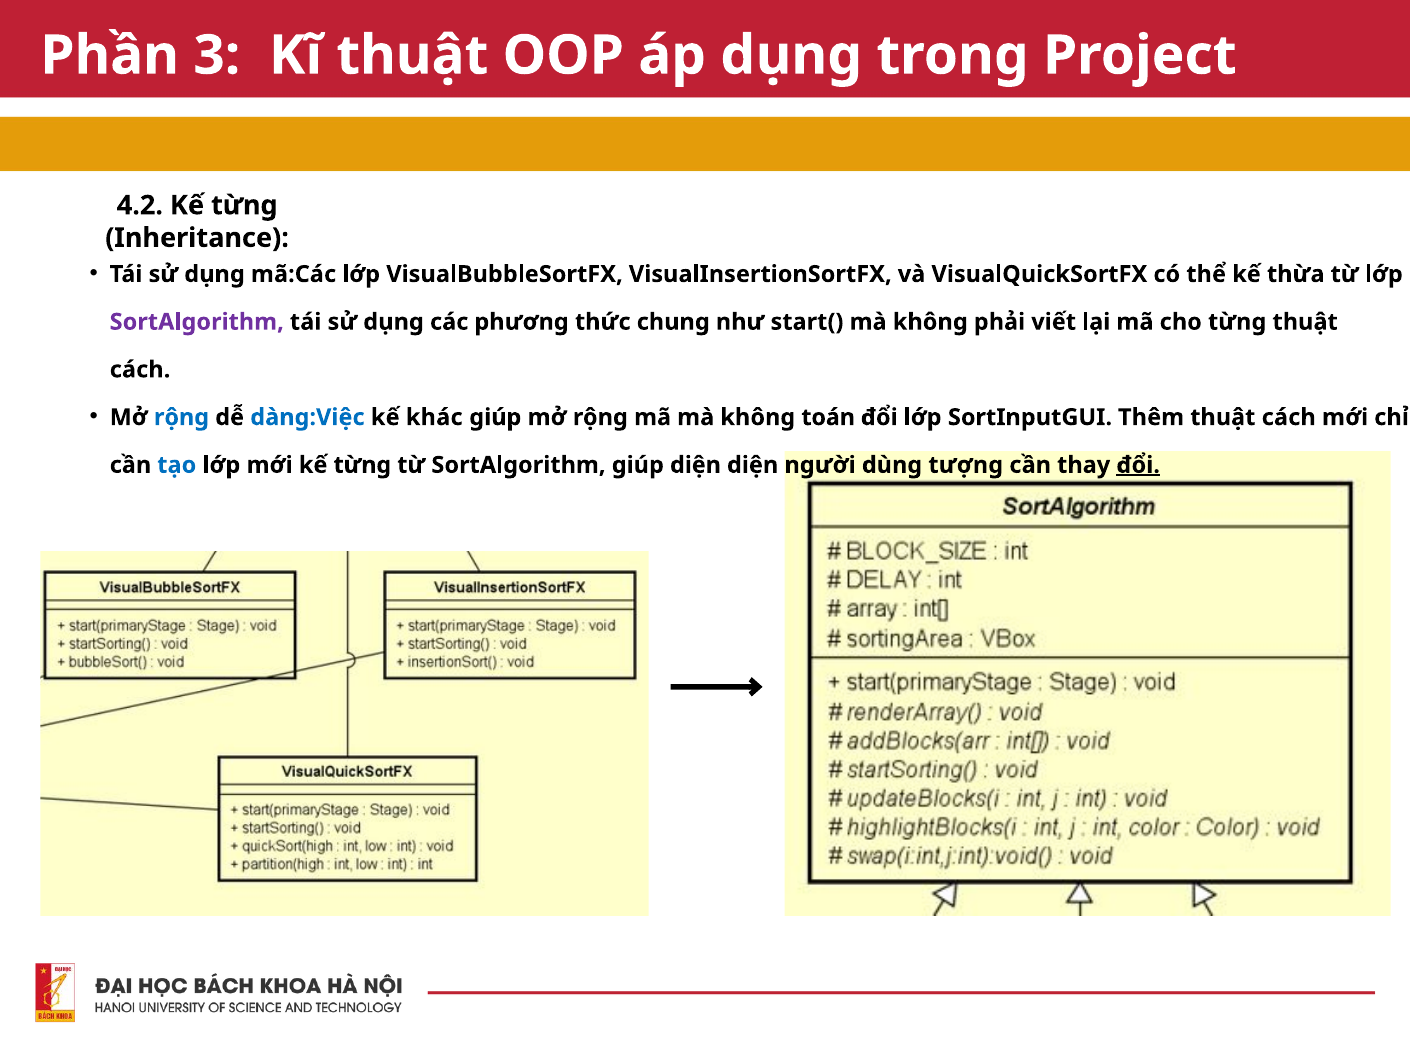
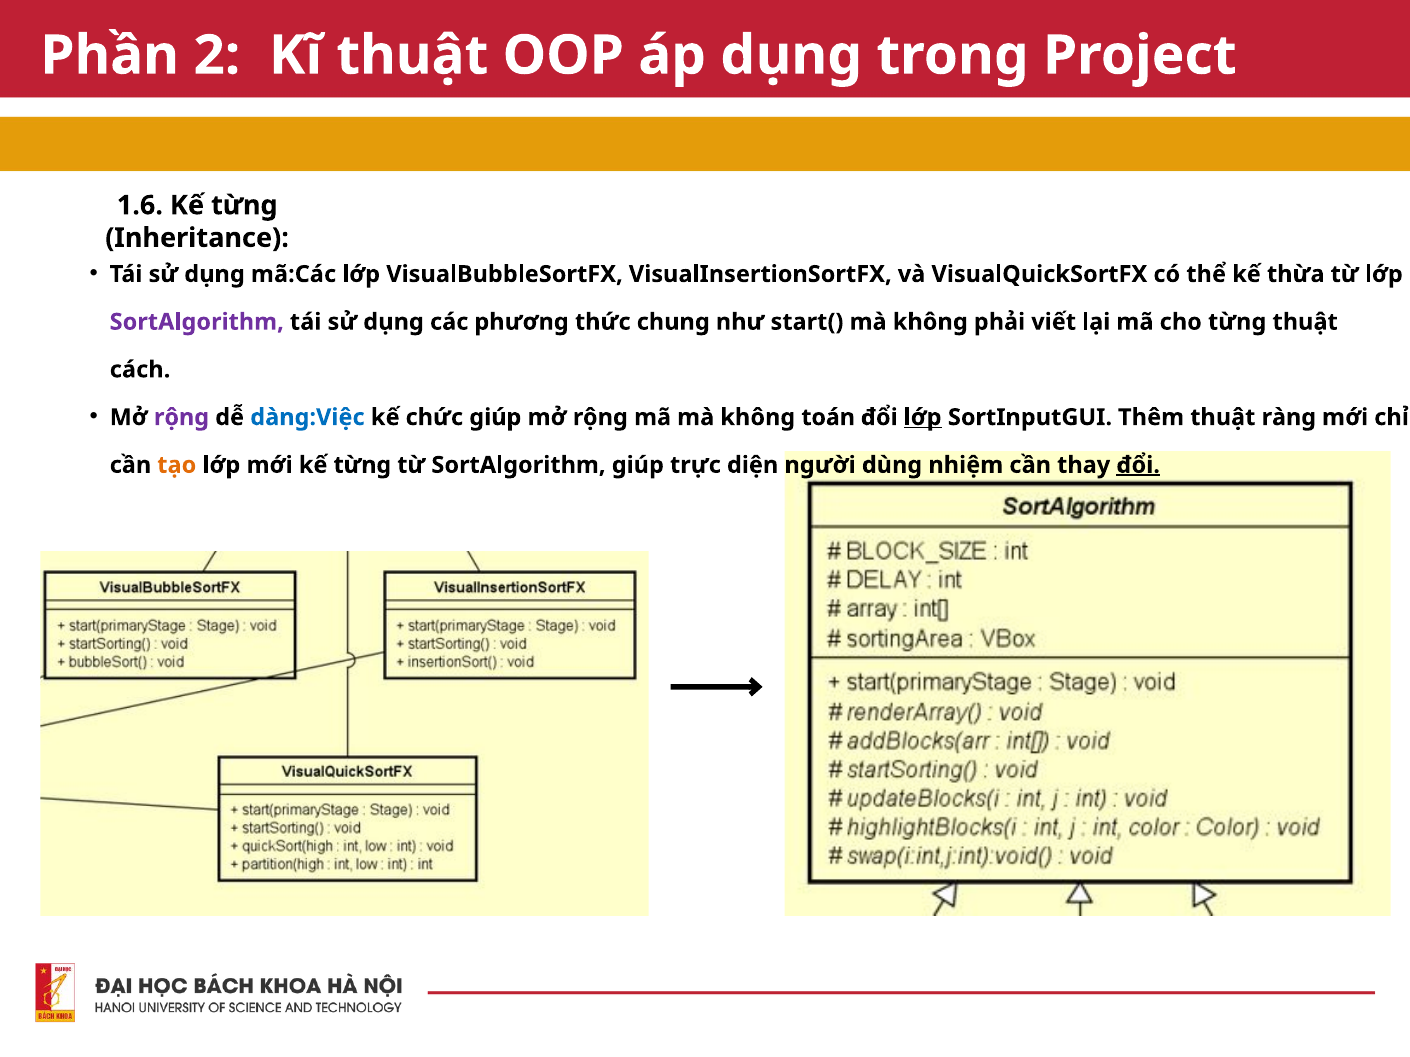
3: 3 -> 2 (217, 56)
4.2: 4.2 -> 1.6 (140, 205)
rộng colour: blue -> purple (181, 418)
khác: khác -> chức (434, 418)
lớp underline: none -> present (923, 418)
cách: cách -> ràng (1289, 418)
tạo colour: blue -> orange (177, 465)
giúp diện: diện -> trực (695, 465)
tượng: tượng -> nhiệm (966, 465)
